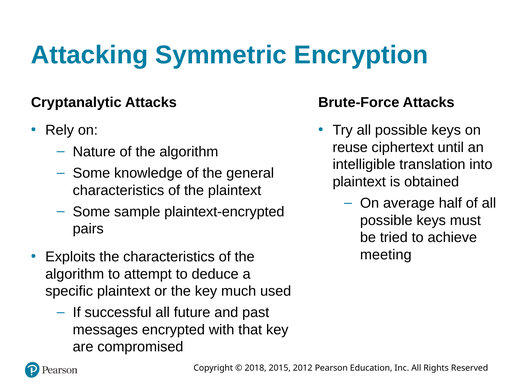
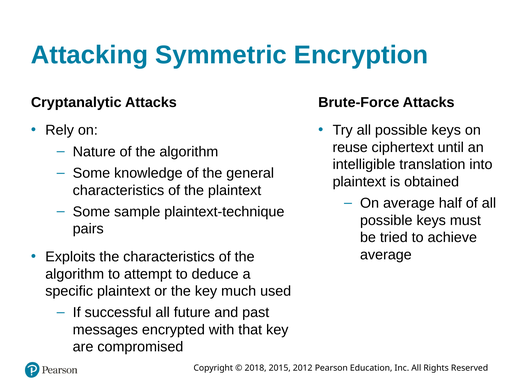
plaintext-encrypted: plaintext-encrypted -> plaintext-technique (224, 212)
meeting: meeting -> average (386, 255)
